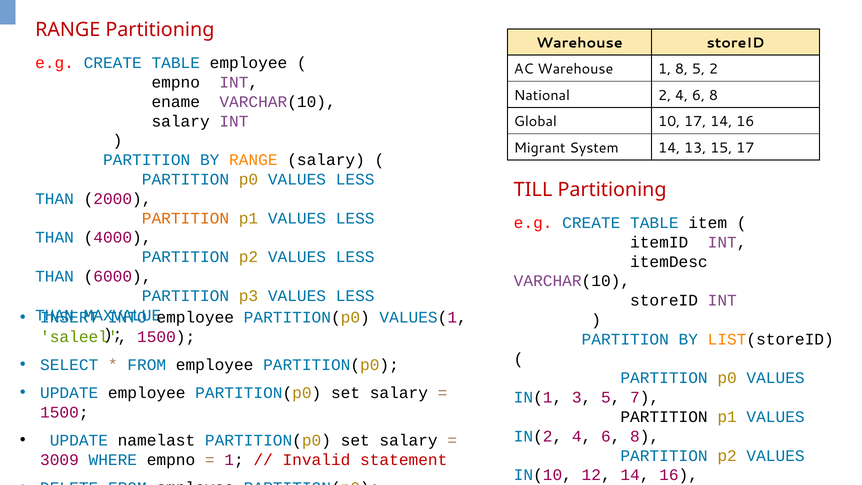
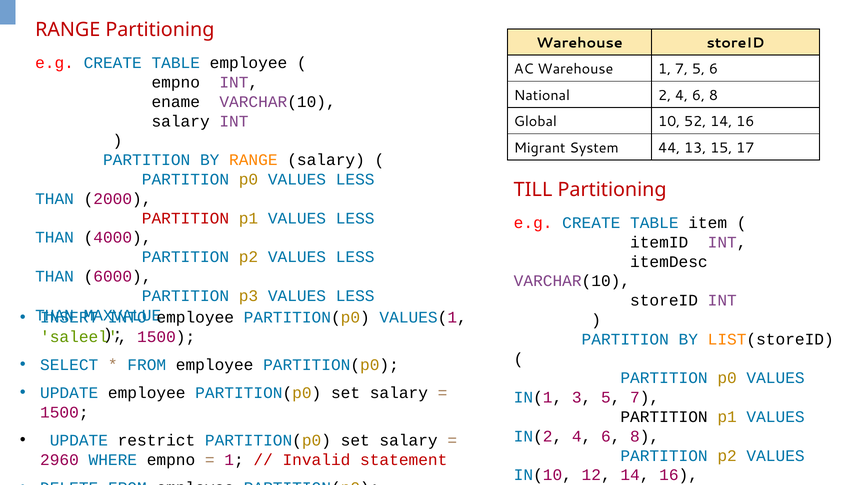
1 8: 8 -> 7 (682, 69)
5 2: 2 -> 6 (713, 69)
10 17: 17 -> 52 (695, 122)
System 14: 14 -> 44 (669, 148)
PARTITION colour: orange -> red (185, 218)
namelast: namelast -> restrict (156, 440)
3009: 3009 -> 2960 (59, 460)
